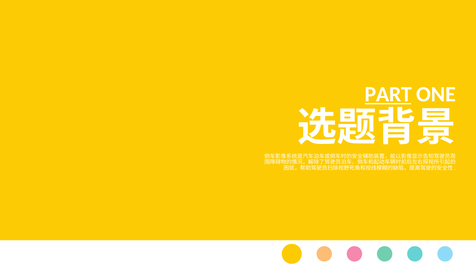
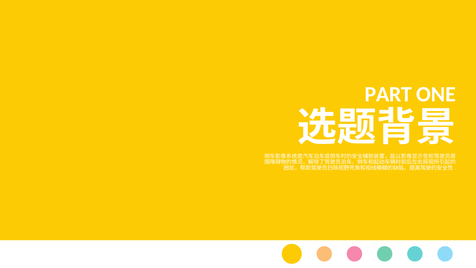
PART underline: present -> none (388, 94)
